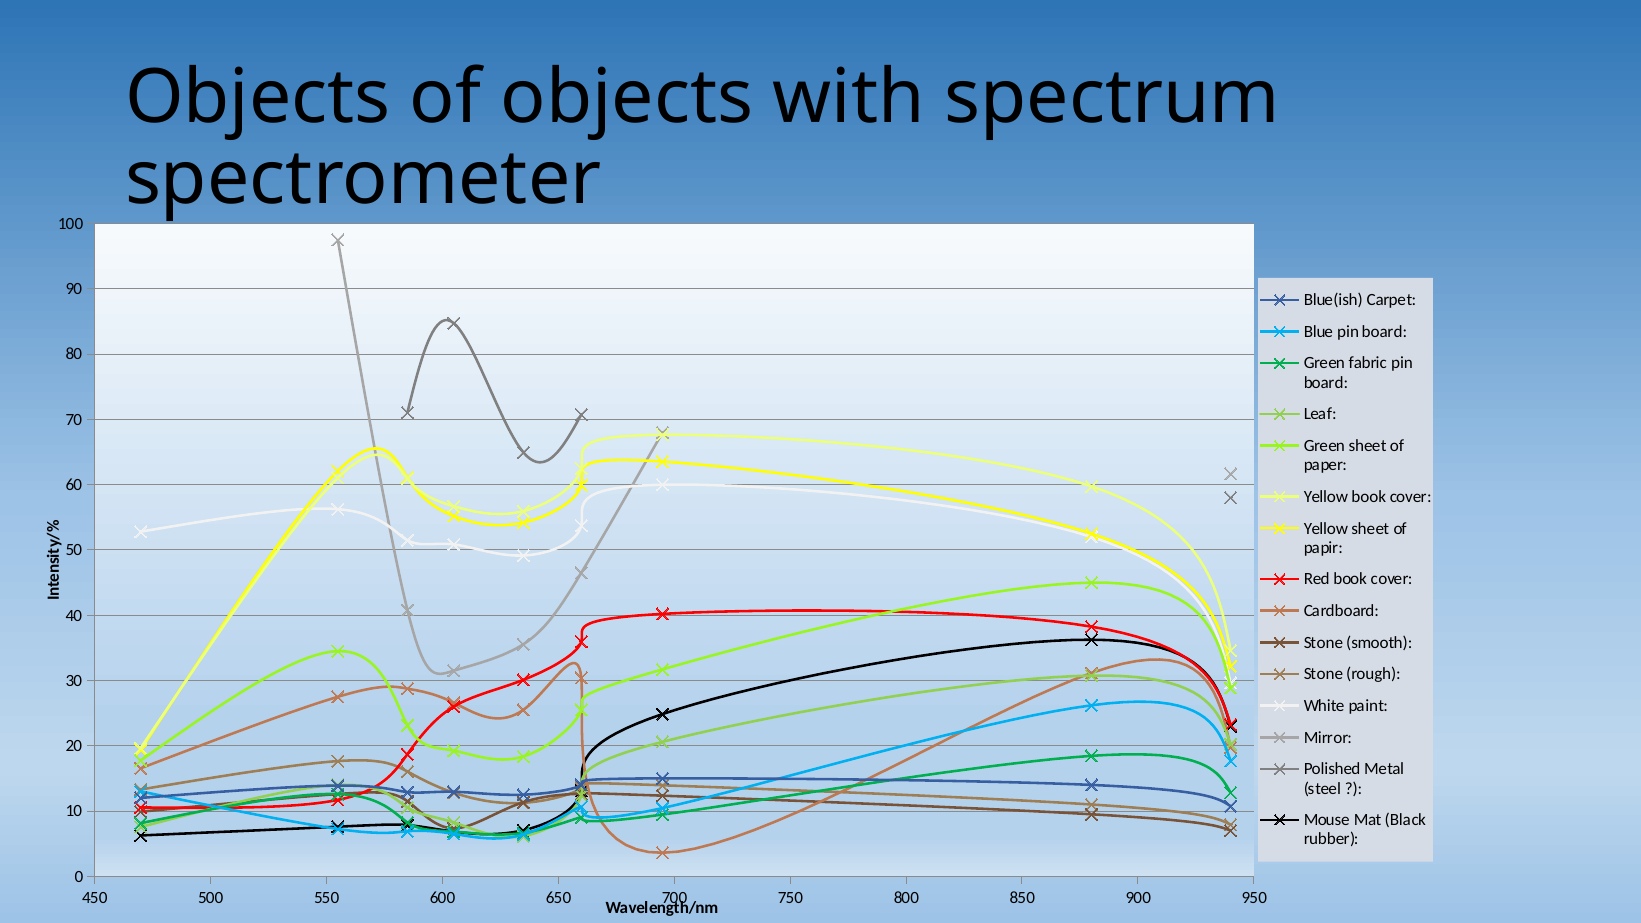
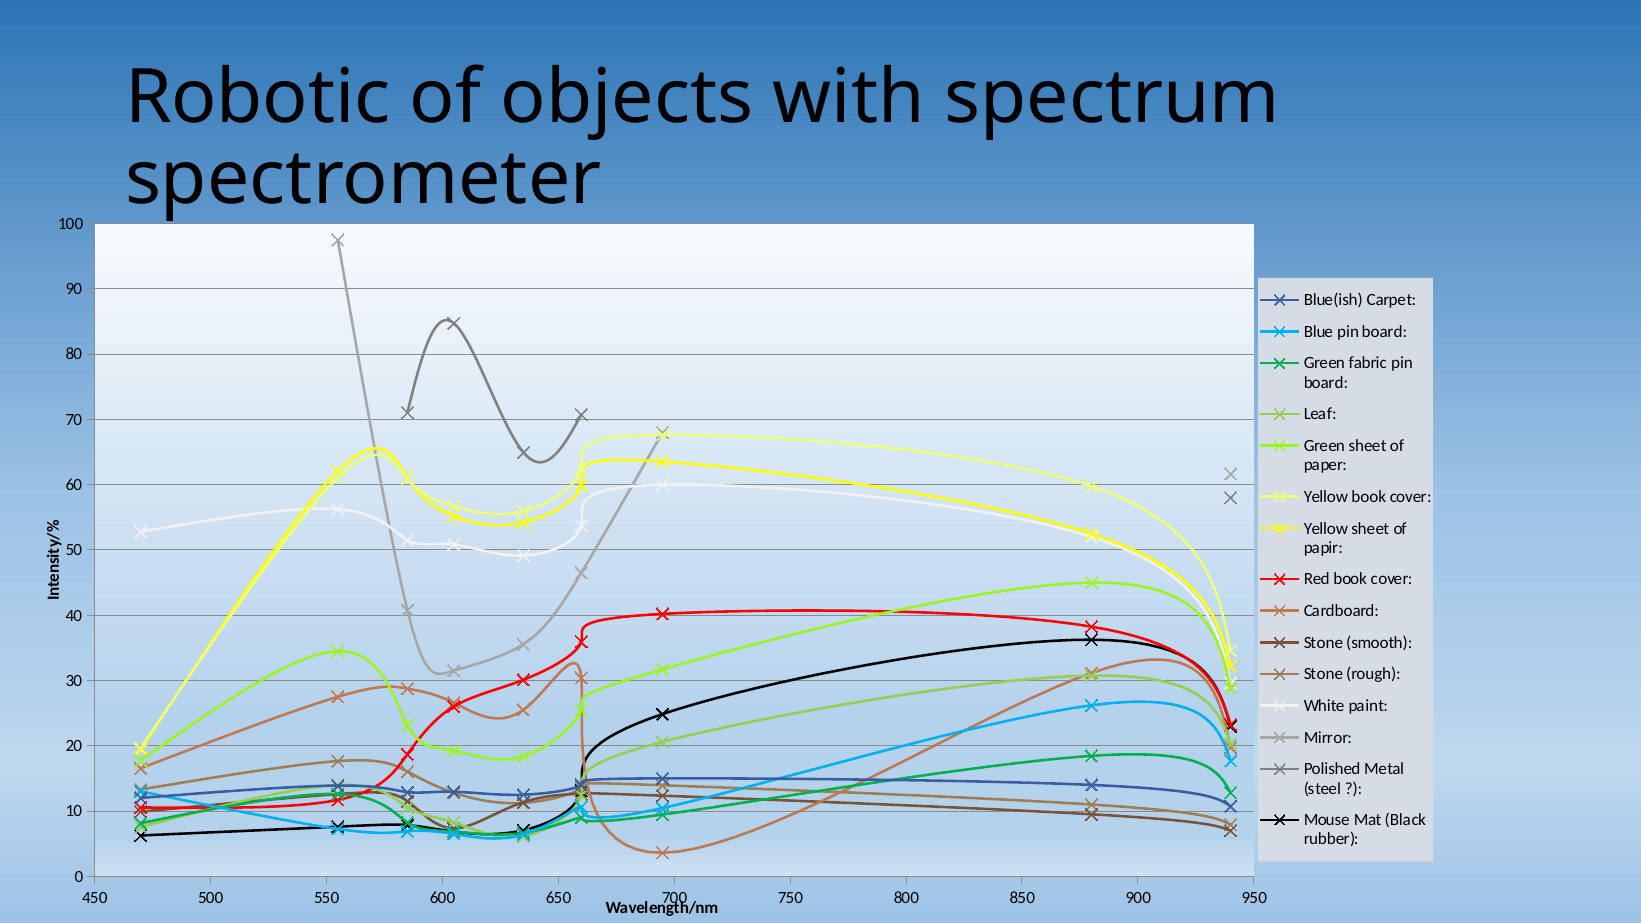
Objects: Objects -> Robotic (258, 97)
